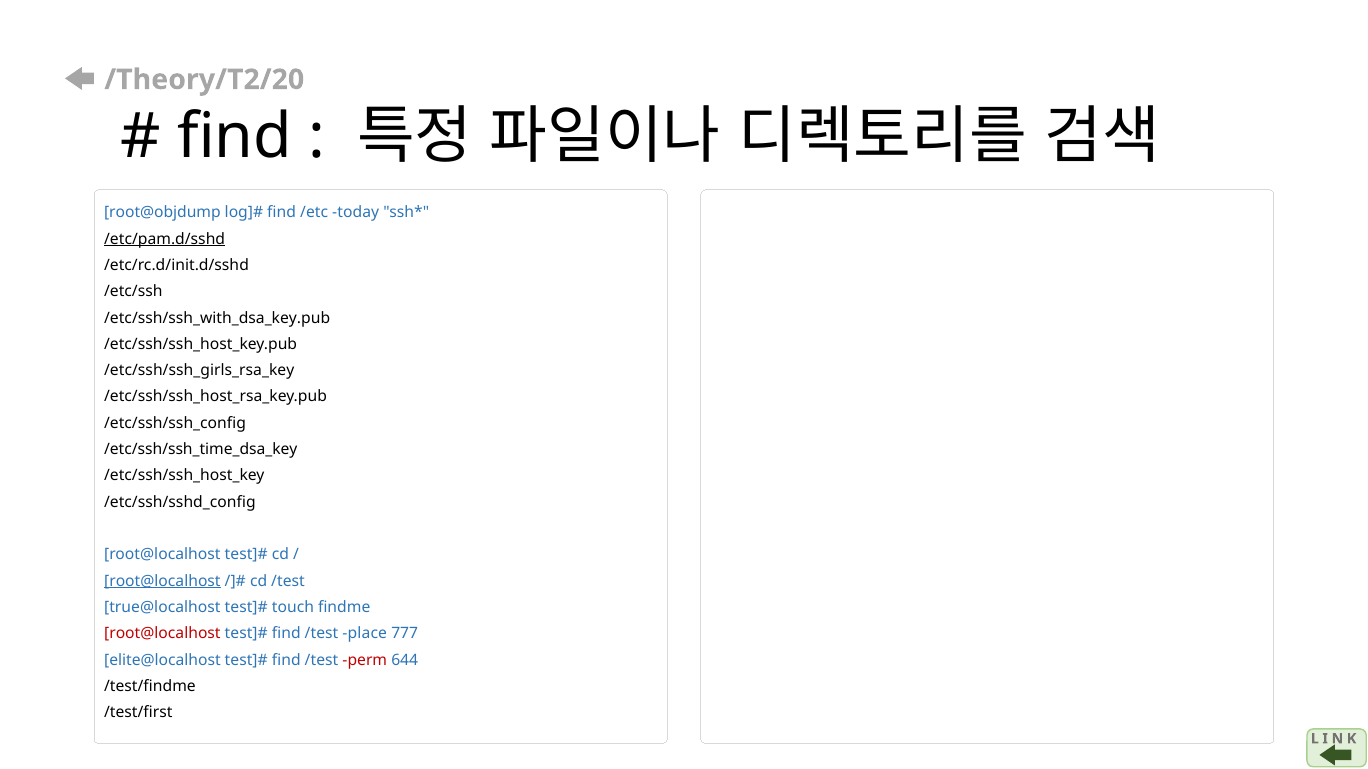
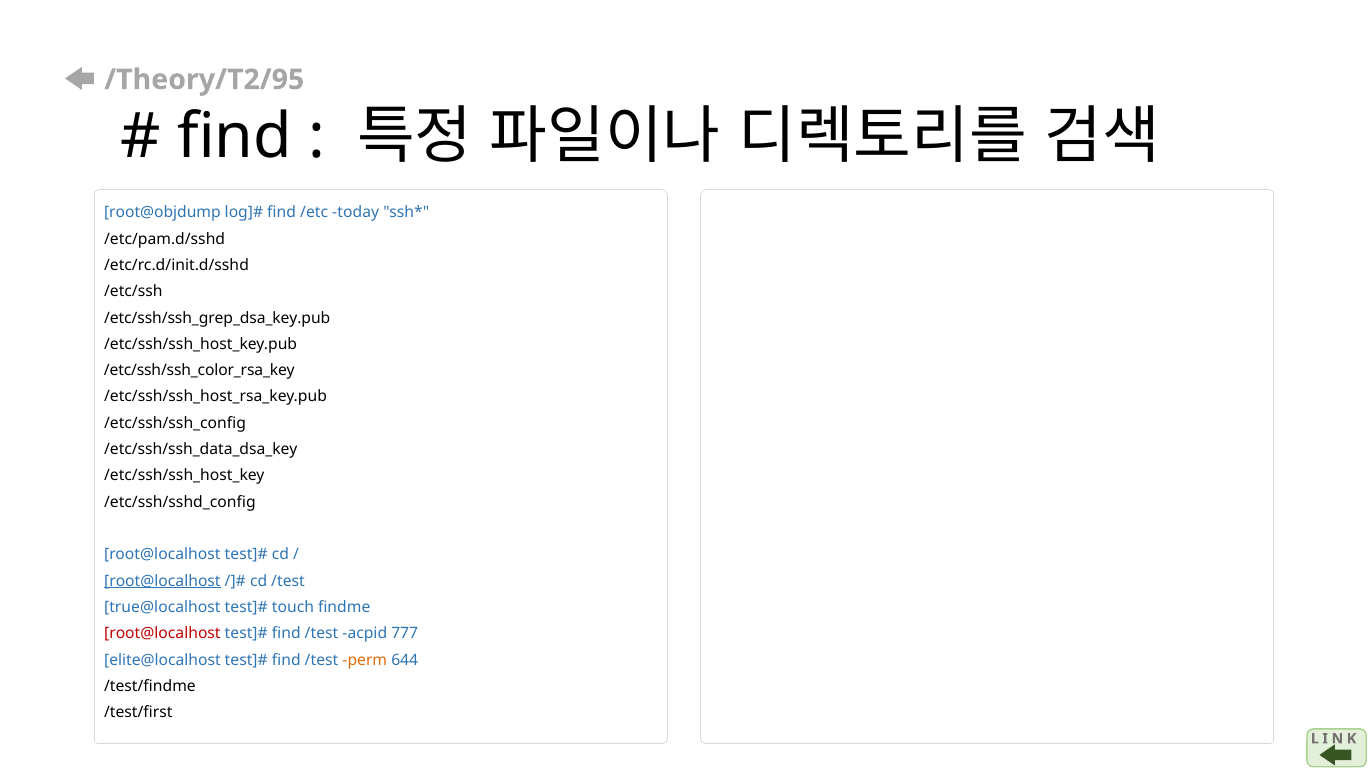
/Theory/T2/20: /Theory/T2/20 -> /Theory/T2/95 (204, 80)
/etc/pam.d/sshd underline: present -> none (165, 239)
/etc/ssh/ssh_with_dsa_key.pub: /etc/ssh/ssh_with_dsa_key.pub -> /etc/ssh/ssh_grep_dsa_key.pub (217, 318)
/etc/ssh/ssh_girls_rsa_key: /etc/ssh/ssh_girls_rsa_key -> /etc/ssh/ssh_color_rsa_key (199, 371)
/etc/ssh/ssh_time_dsa_key: /etc/ssh/ssh_time_dsa_key -> /etc/ssh/ssh_data_dsa_key (201, 450)
place: place -> acpid (365, 634)
perm colour: red -> orange (365, 660)
